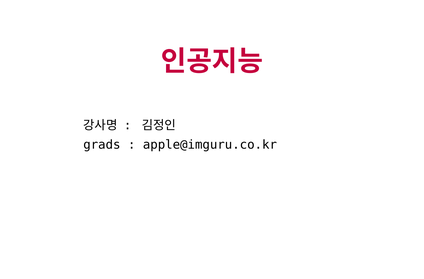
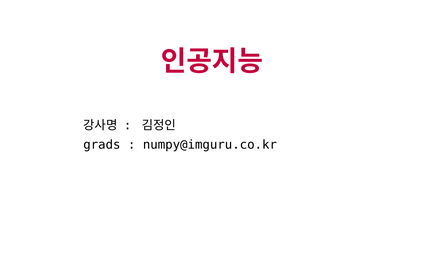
apple@imguru.co.kr: apple@imguru.co.kr -> numpy@imguru.co.kr (210, 144)
